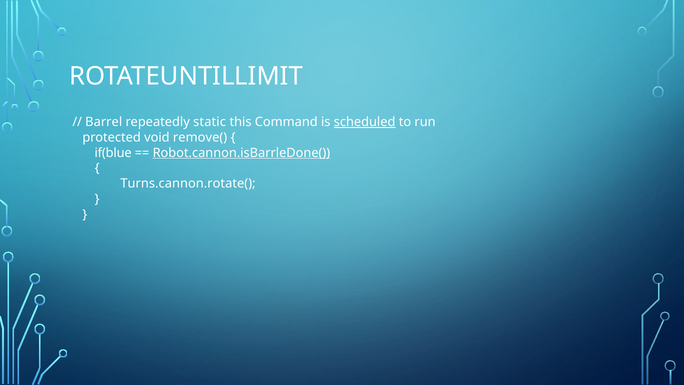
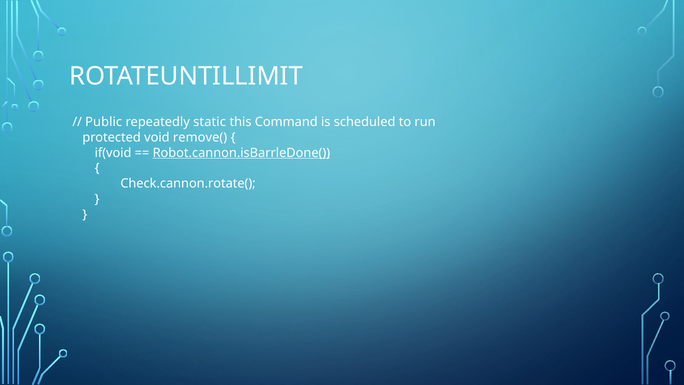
Barrel: Barrel -> Public (104, 122)
scheduled underline: present -> none (365, 122)
if(blue: if(blue -> if(void (113, 153)
Turns.cannon.rotate(: Turns.cannon.rotate( -> Check.cannon.rotate( (188, 183)
